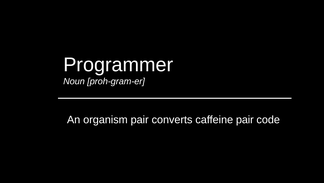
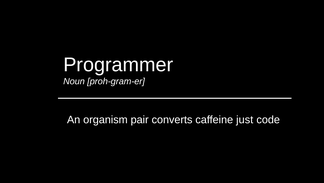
caffeine pair: pair -> just (245, 119)
